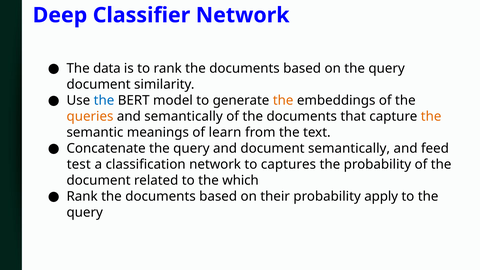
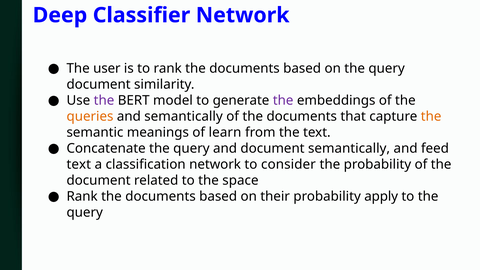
data: data -> user (107, 68)
the colour: blue -> purple (104, 100)
the colour: orange -> purple (283, 100)
test: test -> text (79, 164)
captures: captures -> consider (288, 164)
which: which -> space (240, 180)
